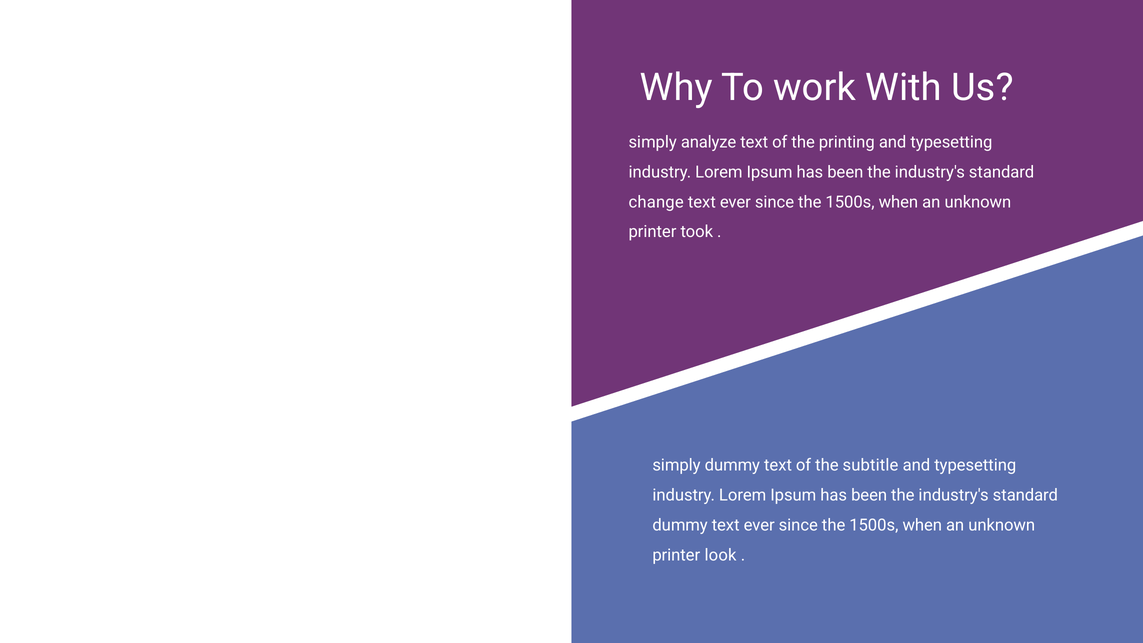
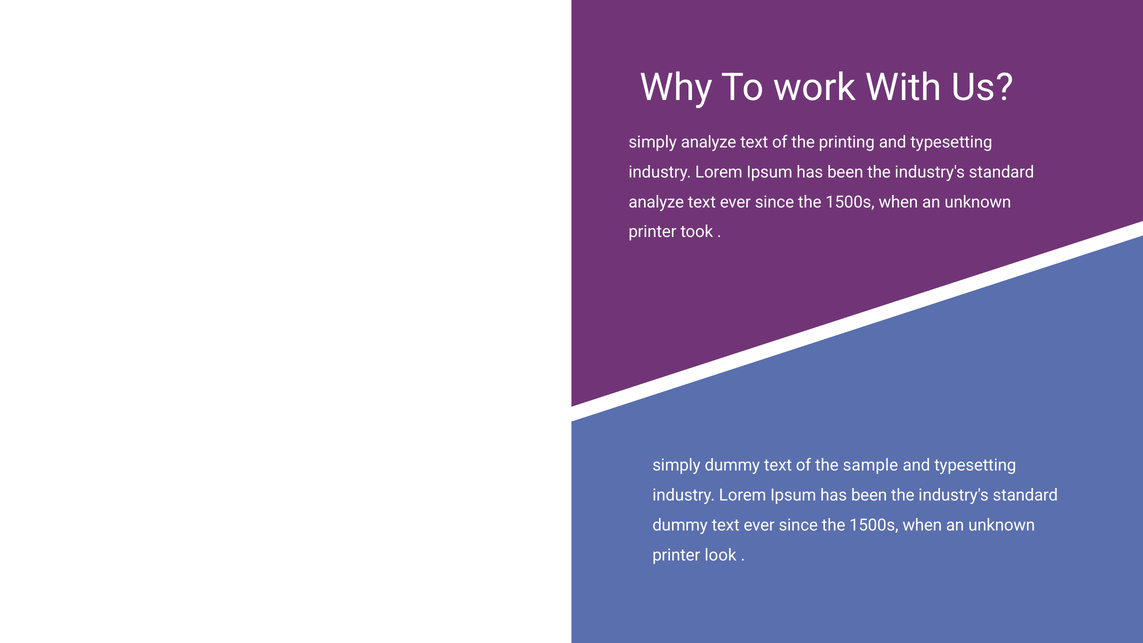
change: change -> analyze (656, 202)
subtitle: subtitle -> sample (870, 465)
